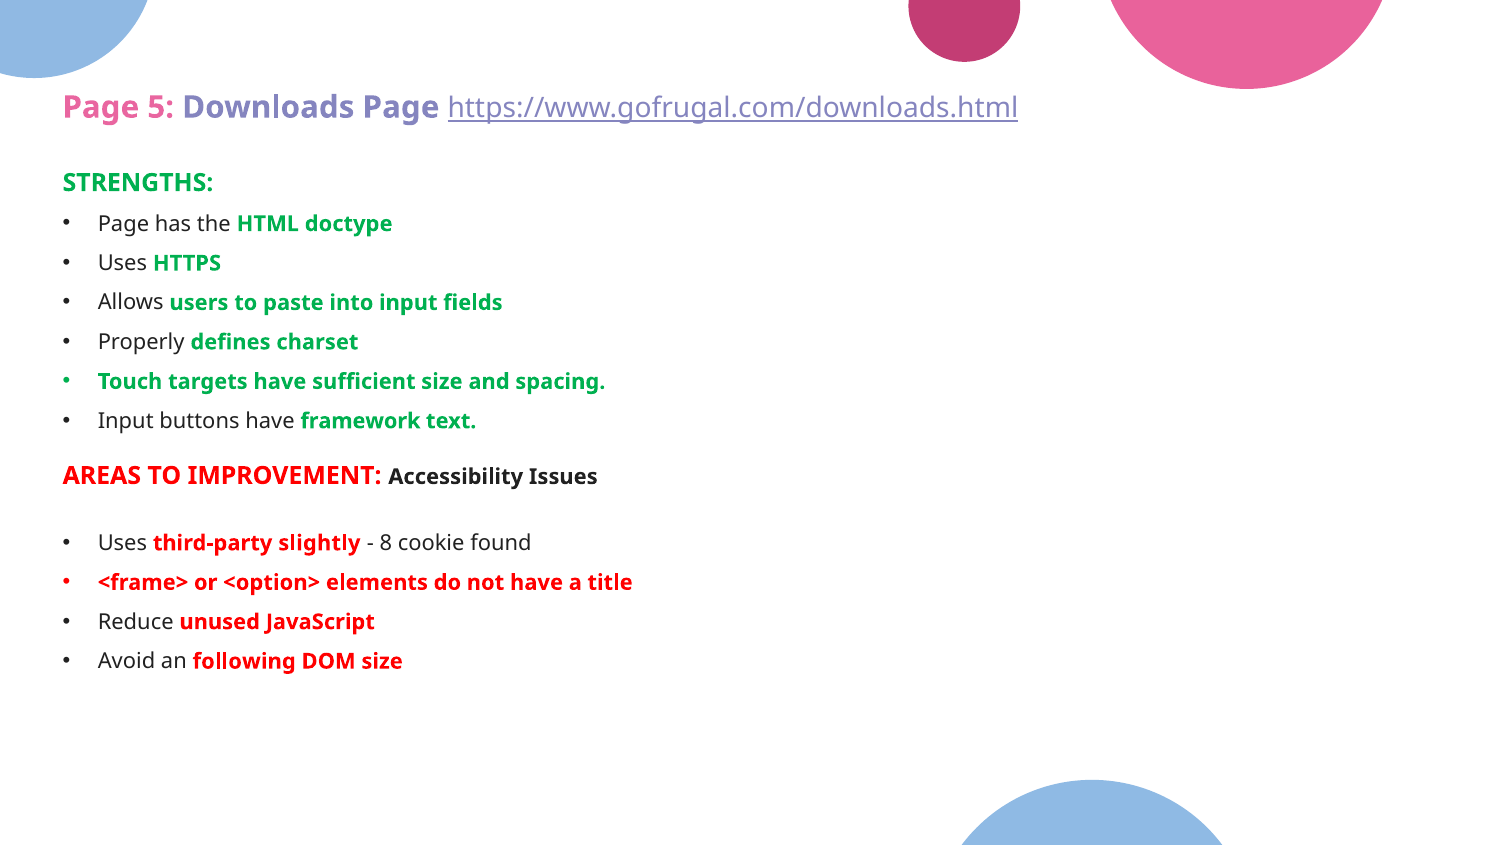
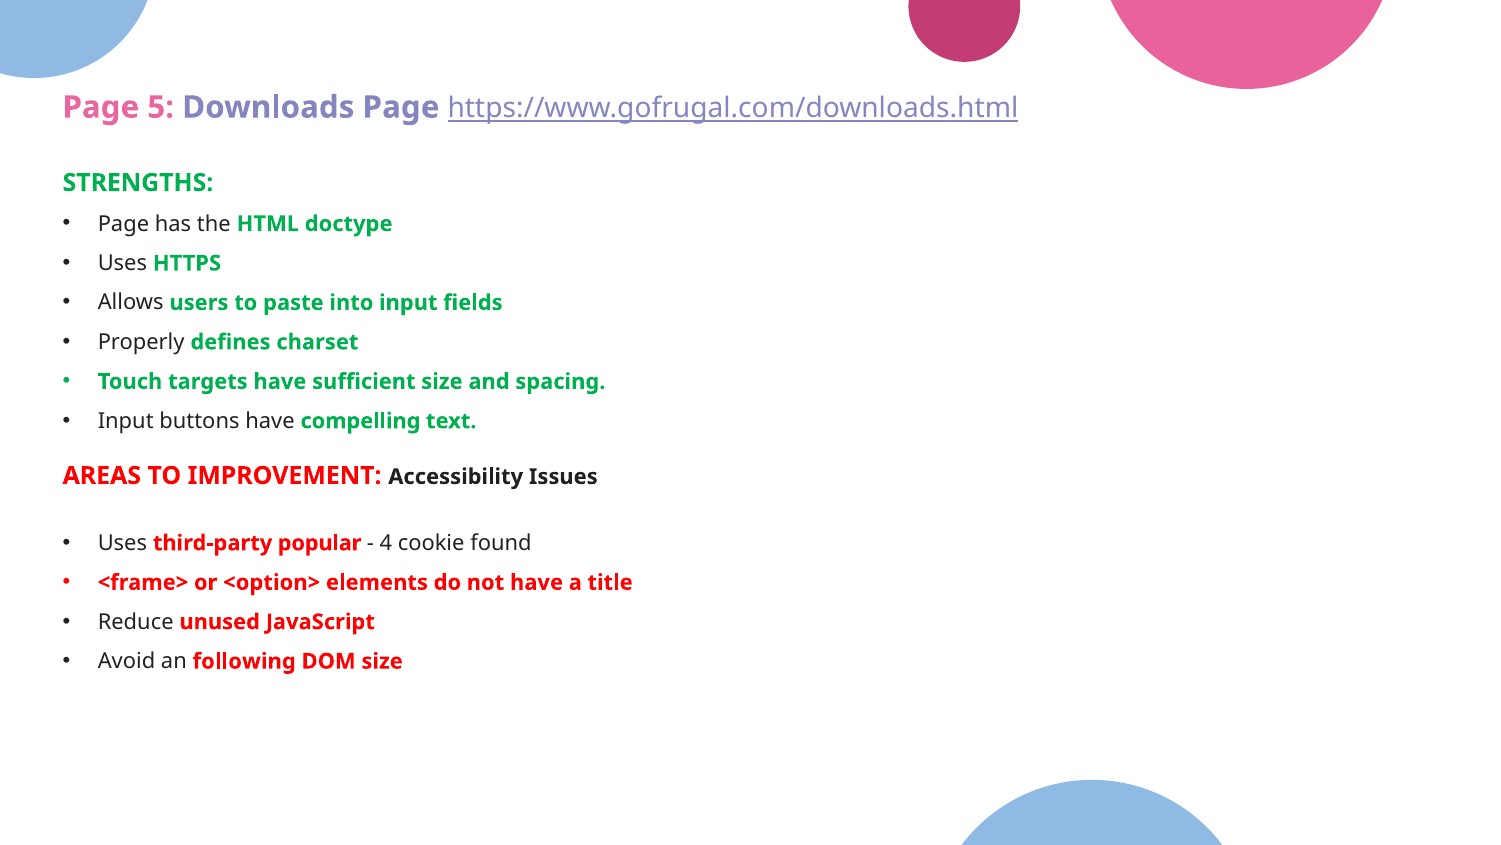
framework: framework -> compelling (360, 421)
slightly: slightly -> popular (320, 543)
8: 8 -> 4 (386, 543)
